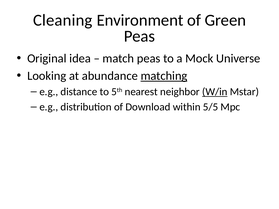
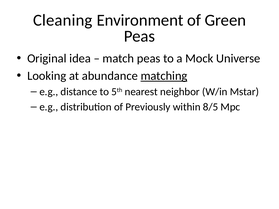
W/in underline: present -> none (215, 92)
Download: Download -> Previously (148, 107)
5/5: 5/5 -> 8/5 (211, 107)
